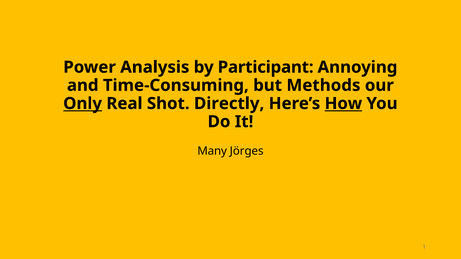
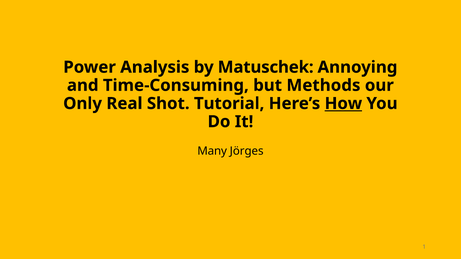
Participant: Participant -> Matuschek (266, 67)
Only underline: present -> none (83, 104)
Directly: Directly -> Tutorial (229, 104)
